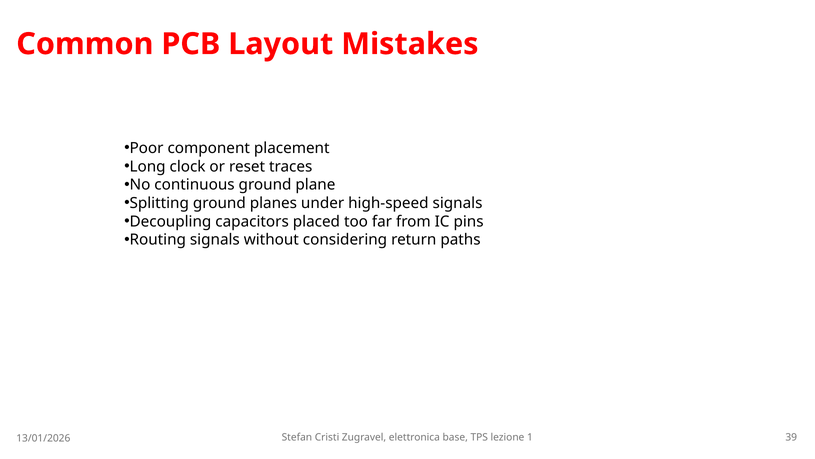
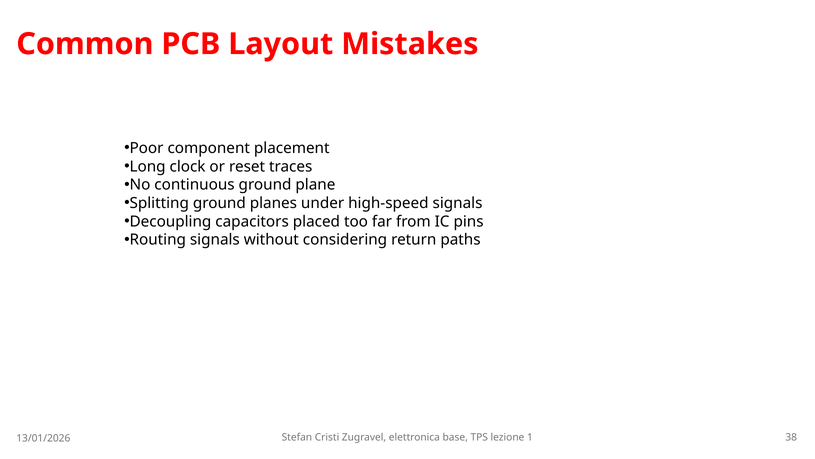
39: 39 -> 38 (791, 437)
